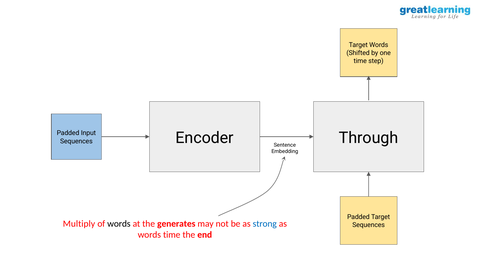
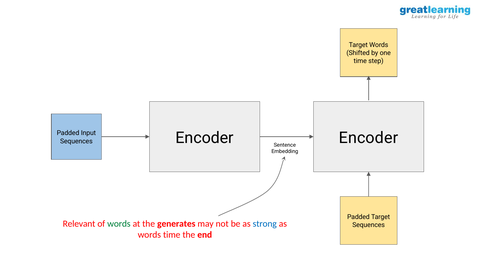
Encoder Through: Through -> Encoder (369, 138)
Multiply: Multiply -> Relevant (79, 224)
words colour: black -> green (119, 224)
